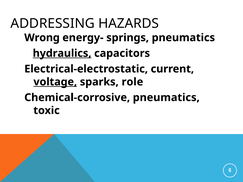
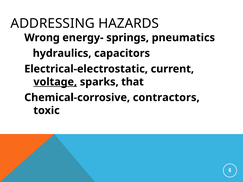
hydraulics underline: present -> none (62, 53)
role: role -> that (133, 82)
Chemical-corrosive pneumatics: pneumatics -> contractors (166, 98)
